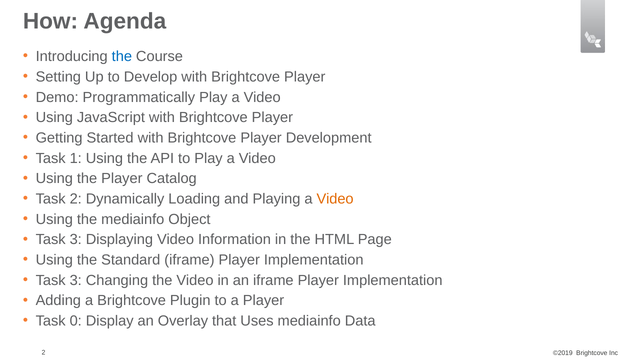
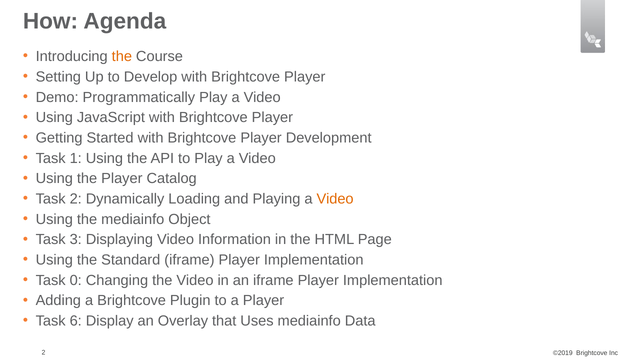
the colour: blue -> orange (122, 57)
3: 3 -> 0 (76, 280)
0: 0 -> 6 (76, 321)
